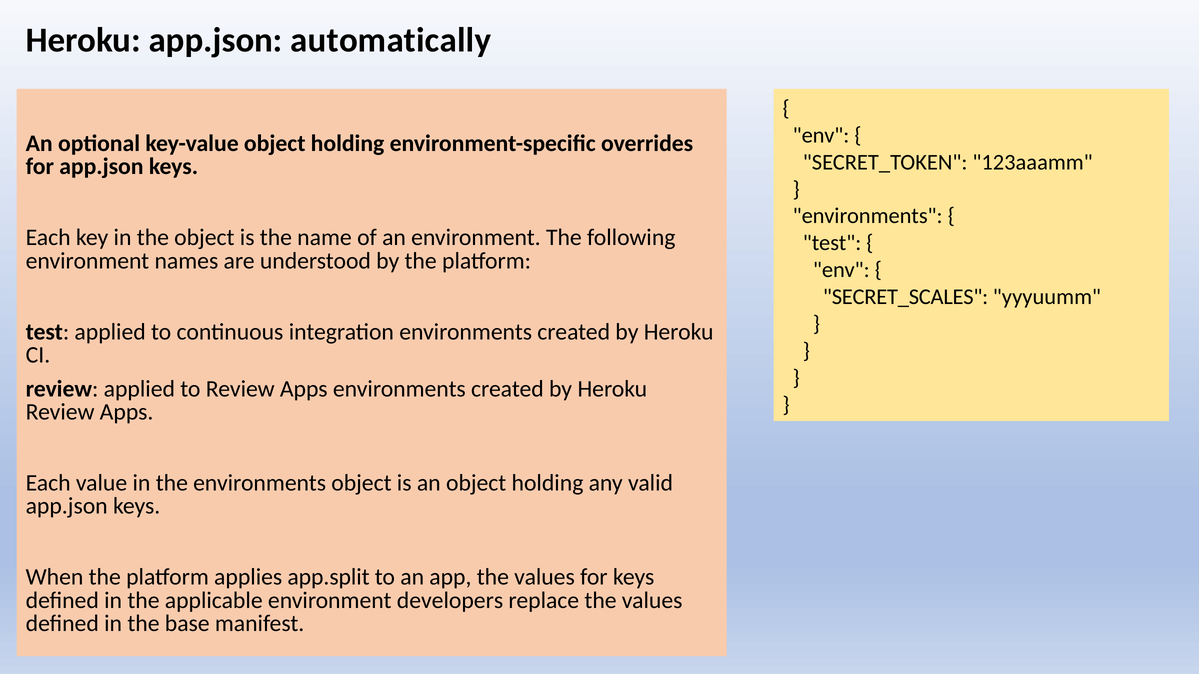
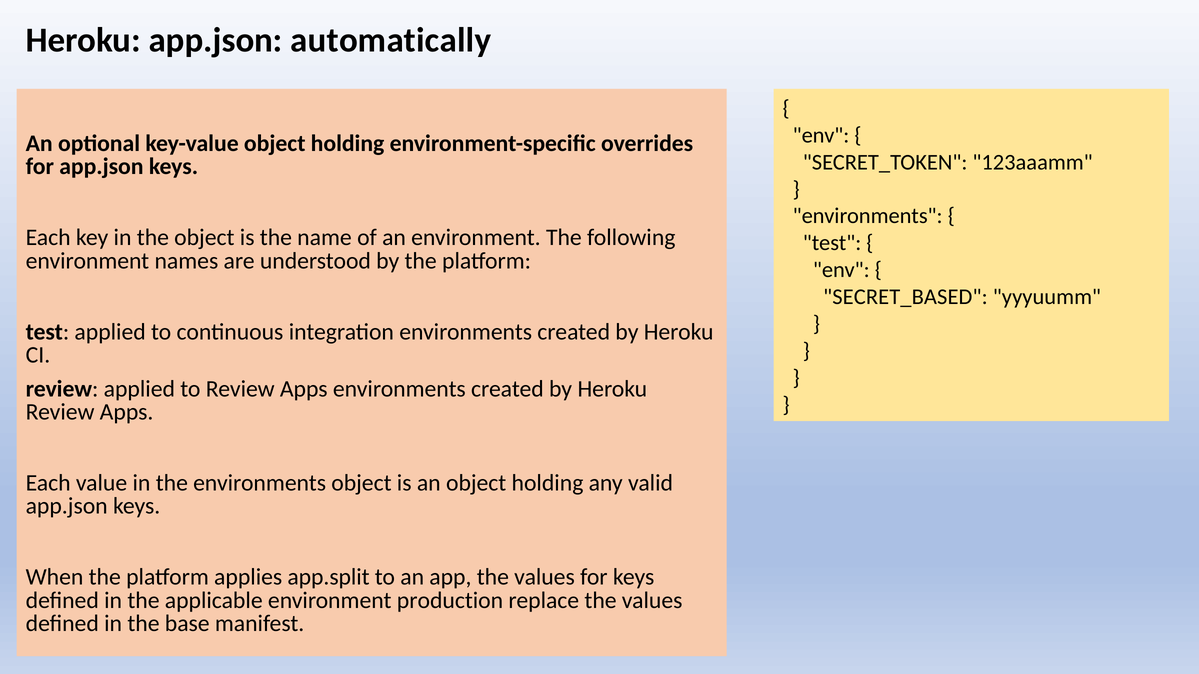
SECRET_SCALES: SECRET_SCALES -> SECRET_BASED (905, 297)
developers: developers -> production (450, 601)
